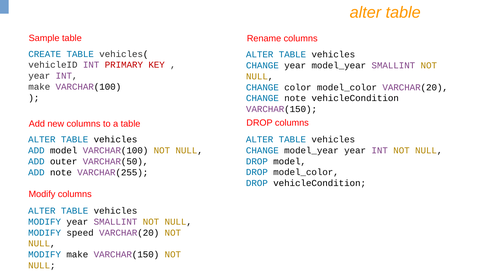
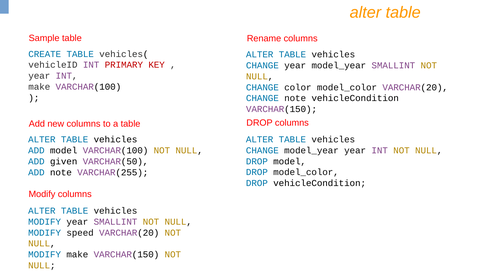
outer: outer -> given (64, 161)
